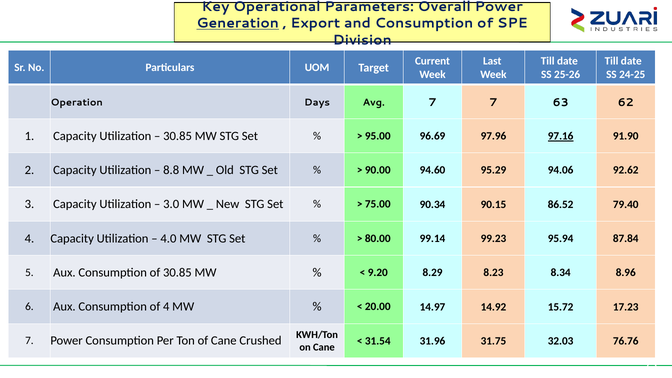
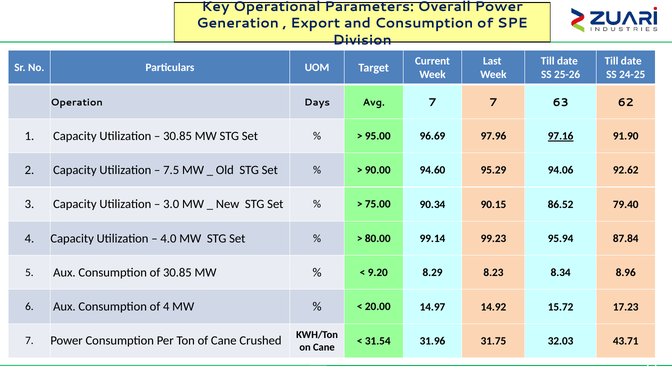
Generation underline: present -> none (238, 23)
8.8: 8.8 -> 7.5 (171, 170)
76.76: 76.76 -> 43.71 (626, 341)
